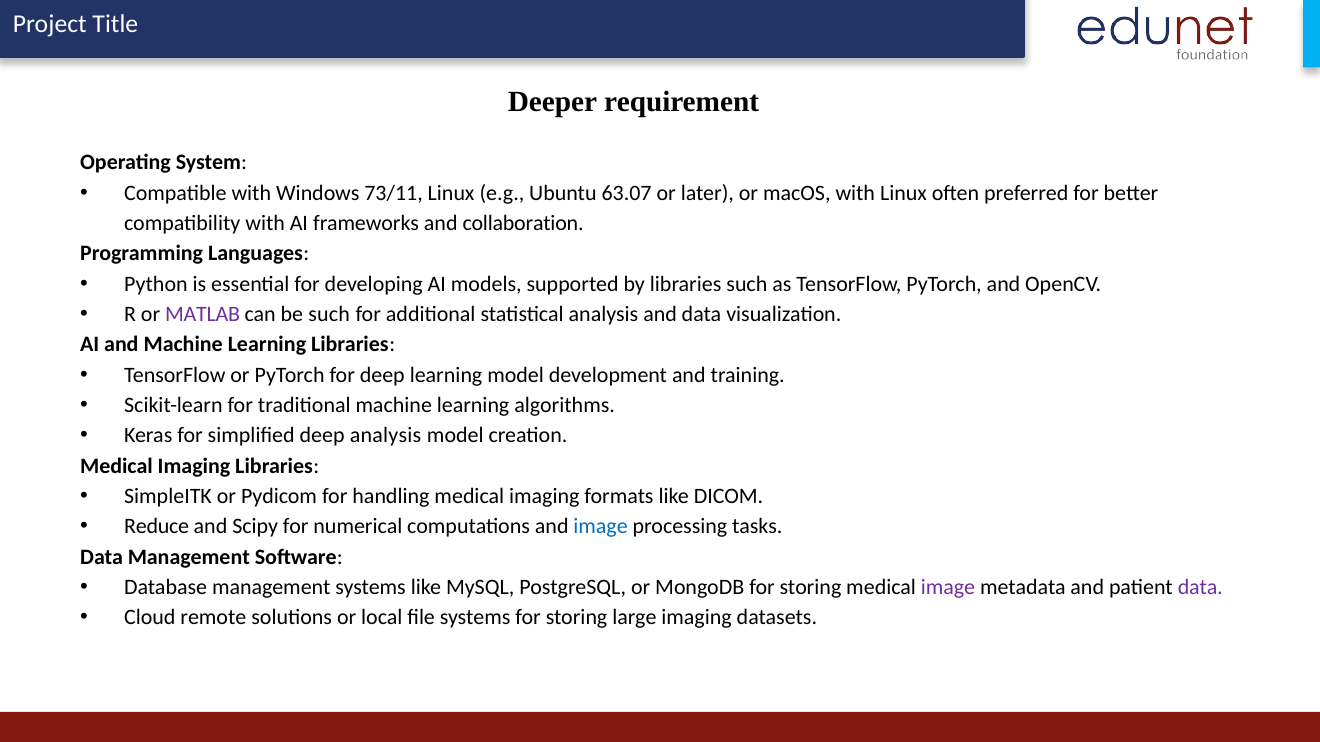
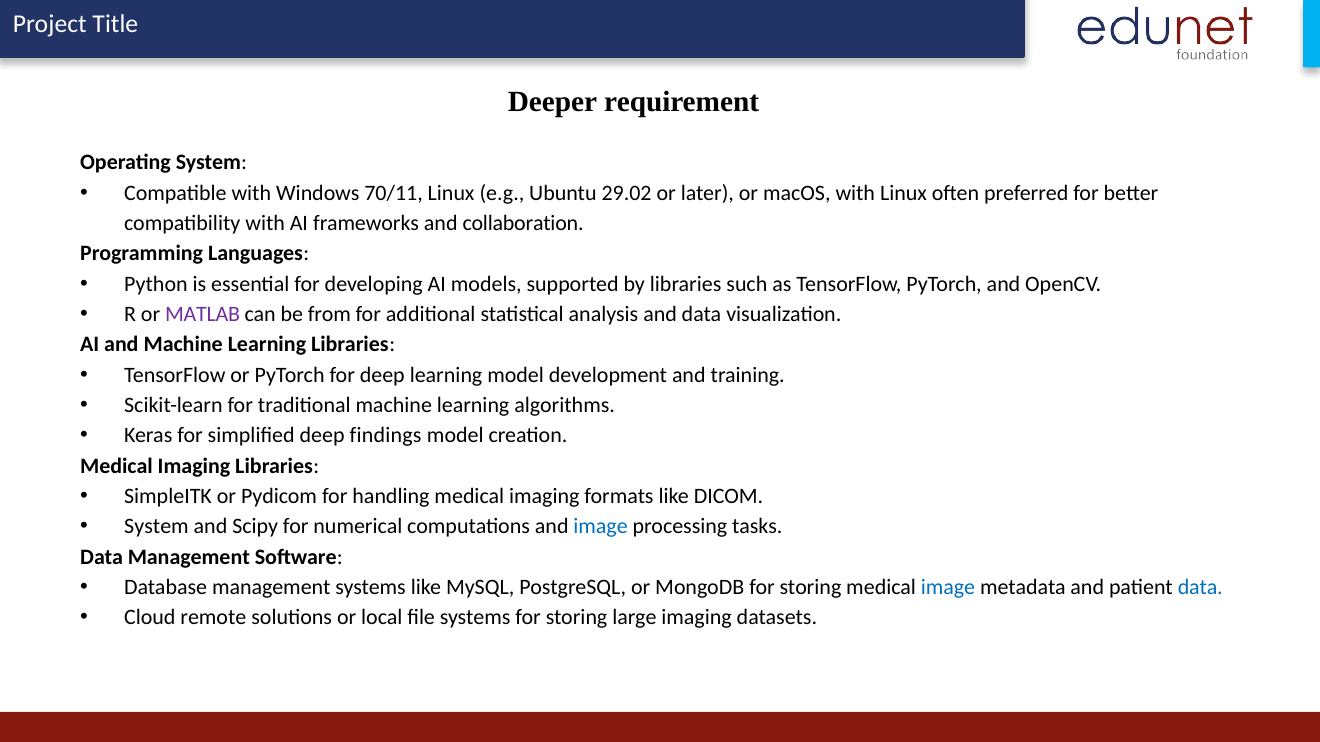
73/11: 73/11 -> 70/11 (394, 193)
63.07: 63.07 -> 29.02 (627, 193)
be such: such -> from (329, 315)
deep analysis: analysis -> findings (386, 436)
Reduce: Reduce -> System (156, 527)
image colour: purple -> blue (948, 588)
data colour: purple -> blue (1200, 588)
